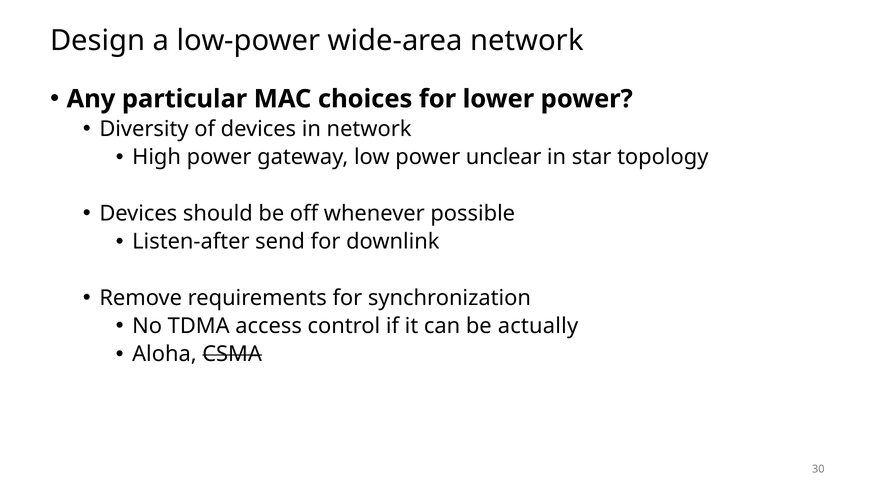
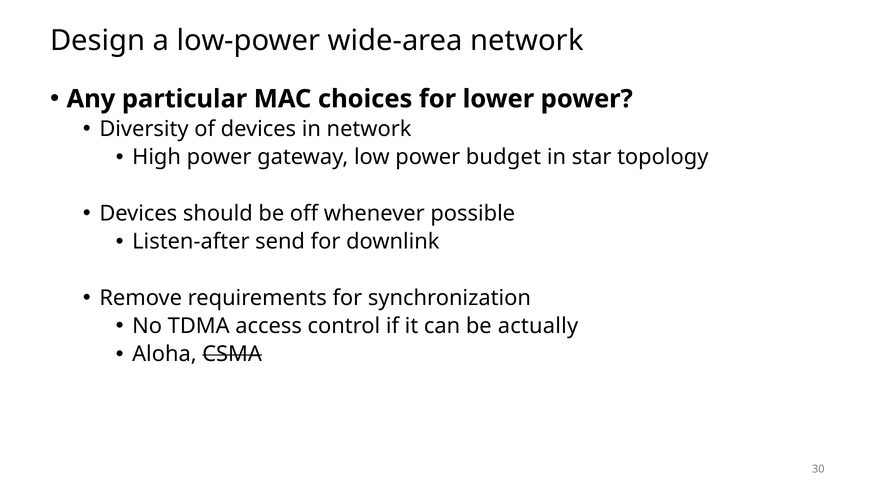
unclear: unclear -> budget (503, 157)
